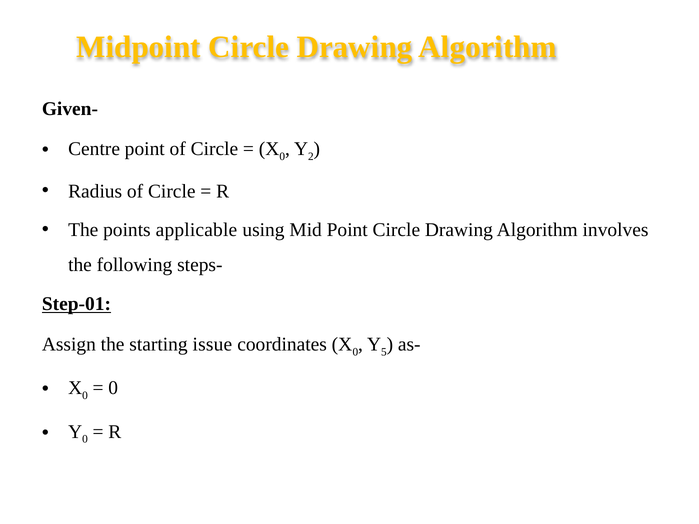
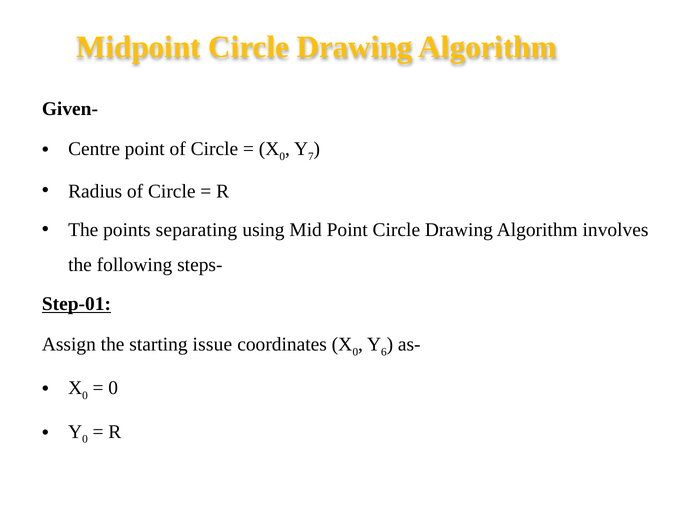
2: 2 -> 7 (311, 157)
applicable: applicable -> separating (196, 230)
5: 5 -> 6 (384, 352)
